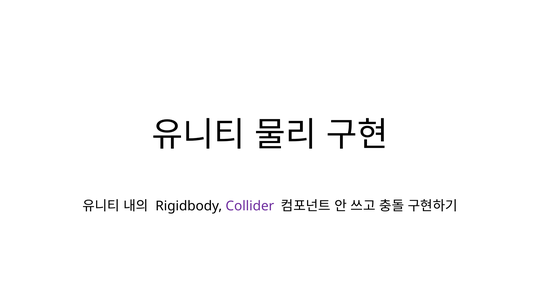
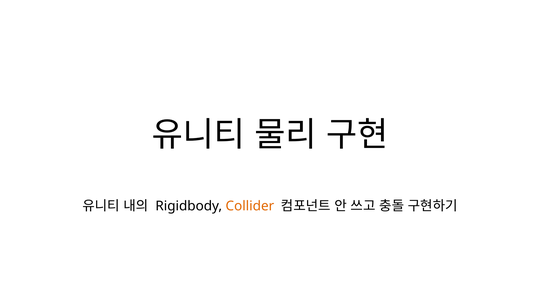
Collider colour: purple -> orange (250, 206)
